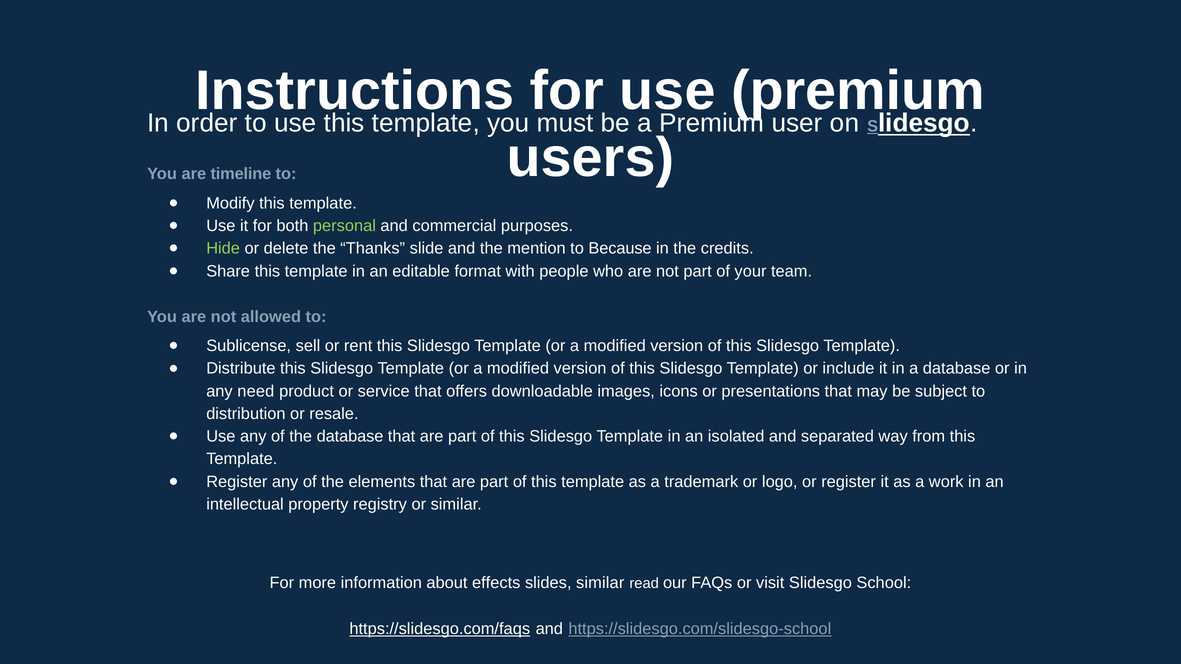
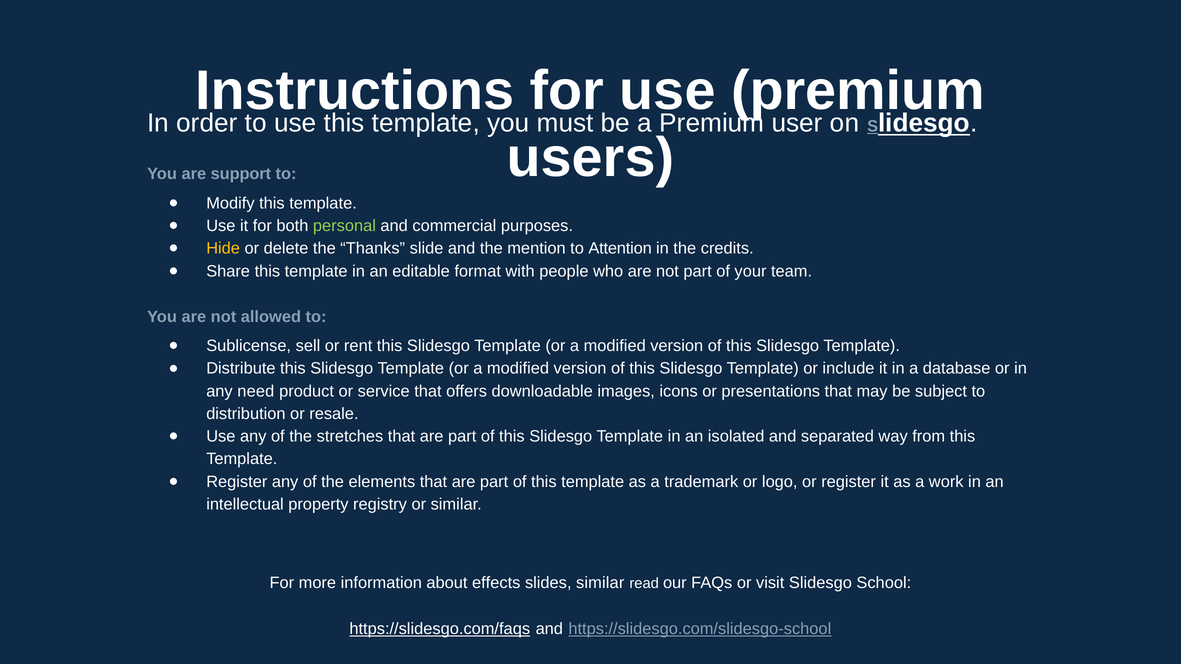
timeline: timeline -> support (241, 174)
Hide colour: light green -> yellow (223, 249)
Because: Because -> Attention (620, 249)
the database: database -> stretches (350, 437)
